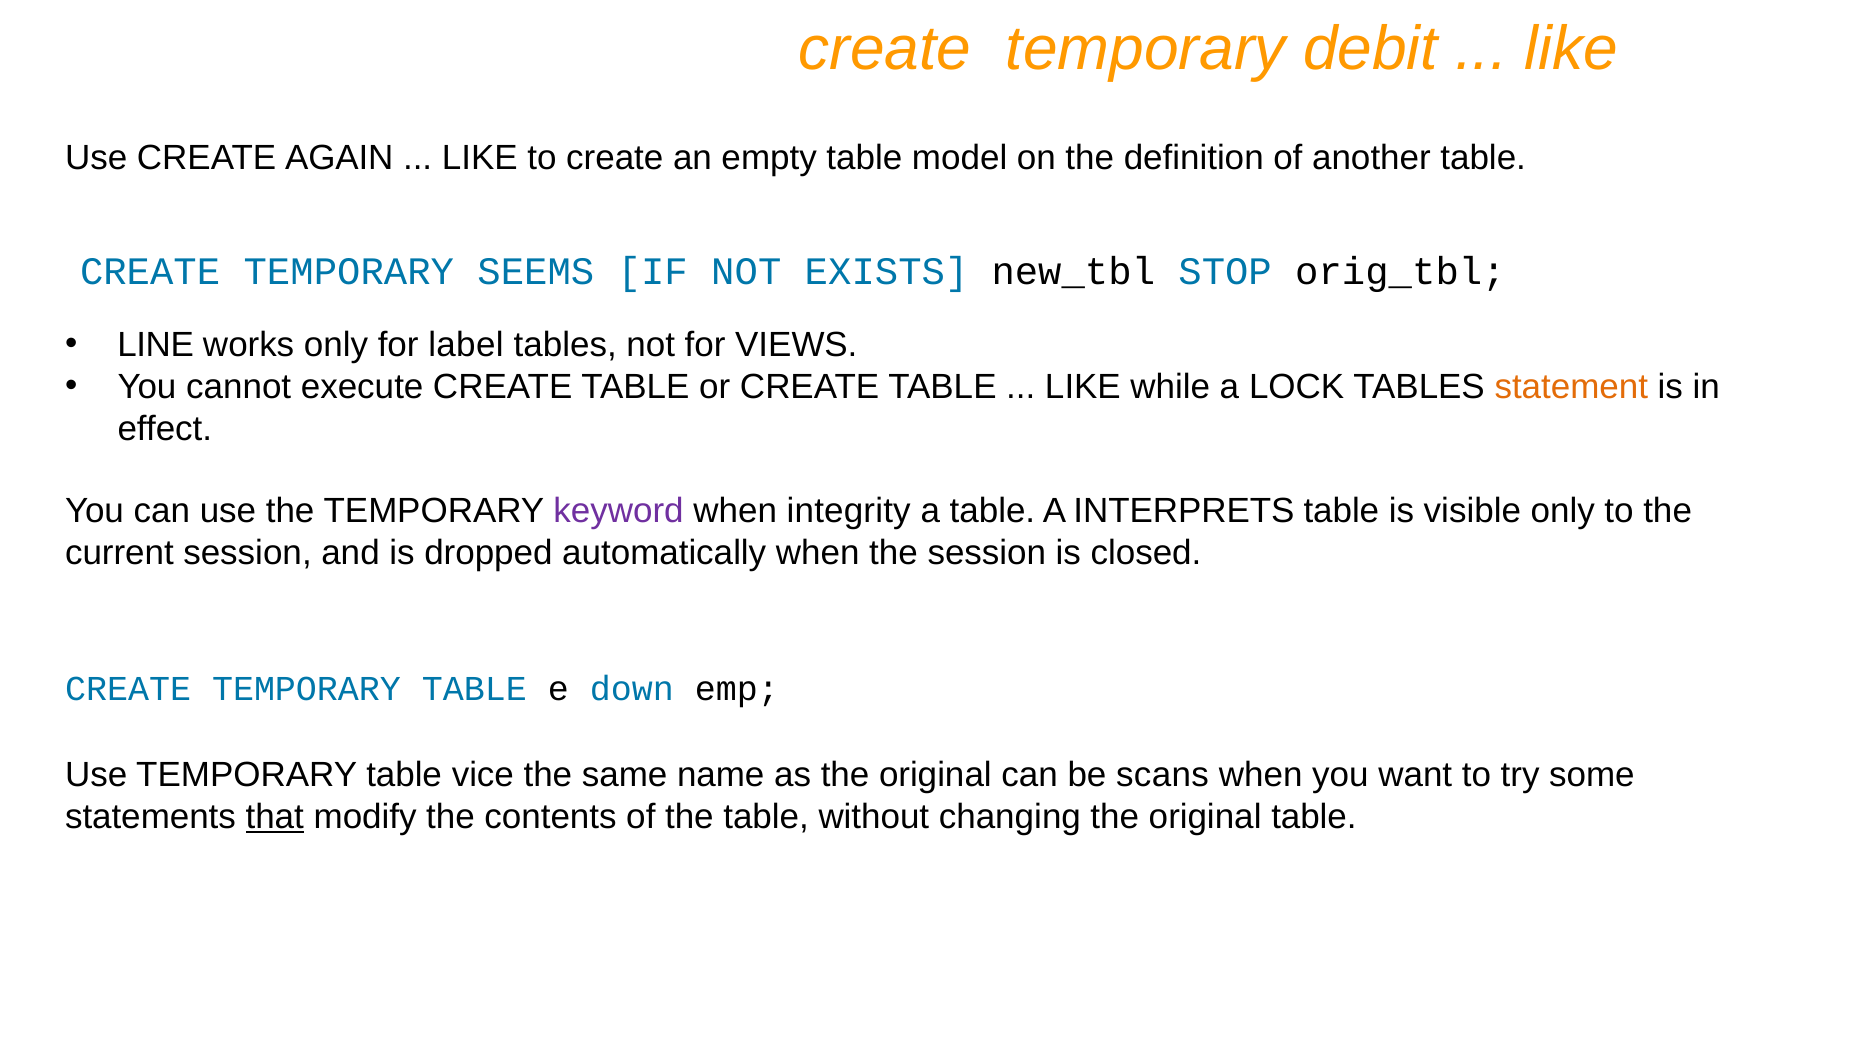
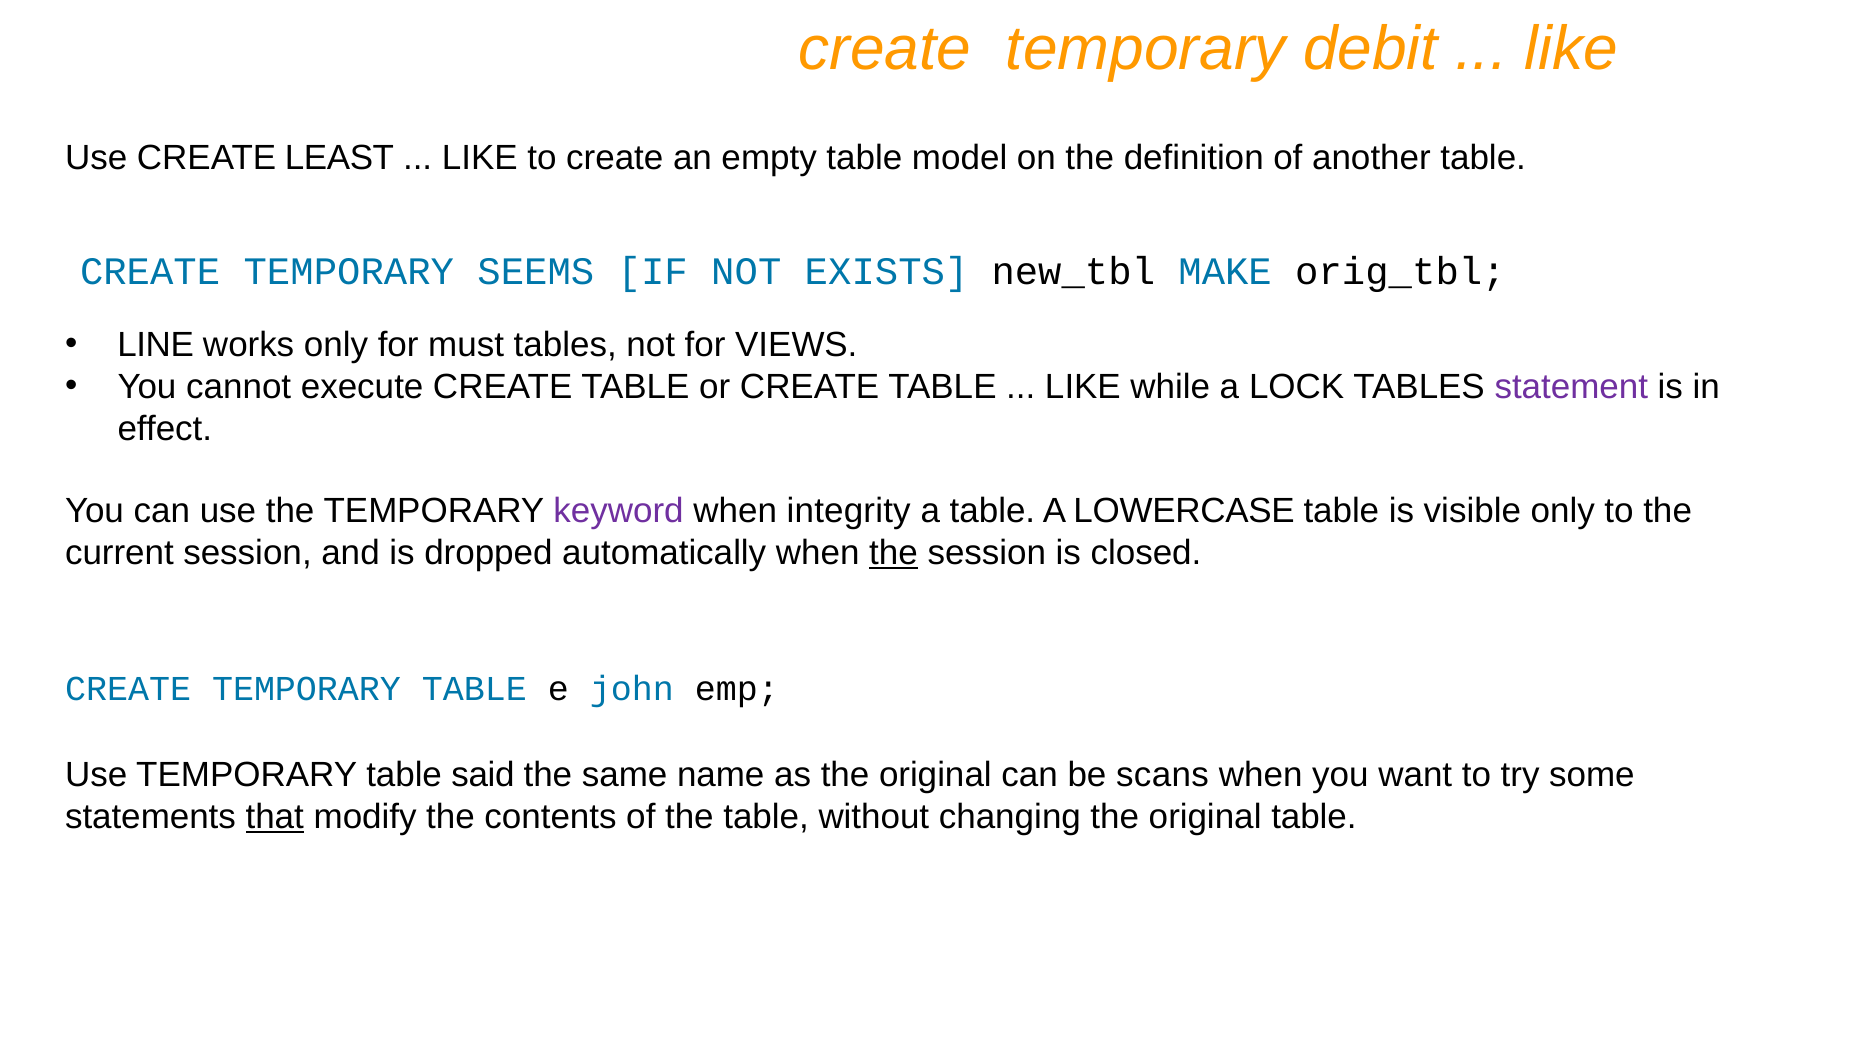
AGAIN: AGAIN -> LEAST (339, 159)
STOP: STOP -> MAKE (1225, 272)
label: label -> must (466, 345)
statement colour: orange -> purple (1571, 387)
INTERPRETS: INTERPRETS -> LOWERCASE (1184, 511)
the underline: none -> present (893, 553)
down: down -> john (632, 690)
vice: vice -> said (483, 776)
